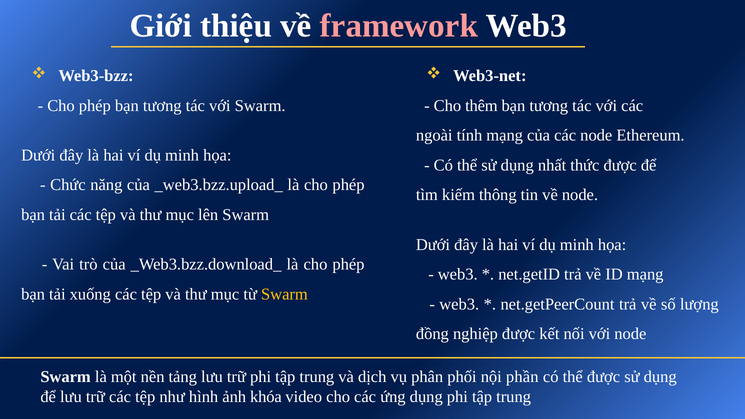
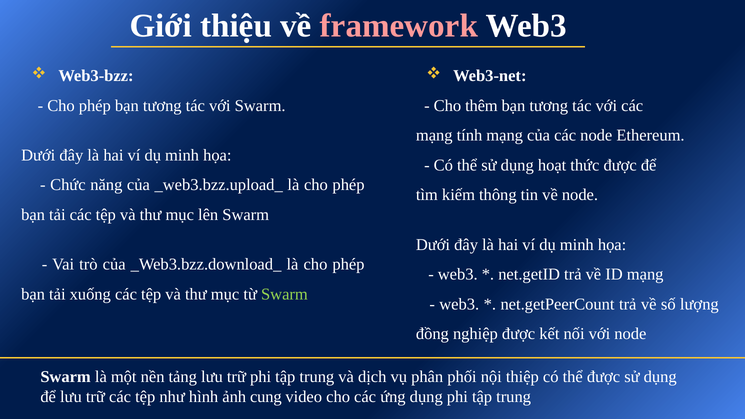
ngoài: ngoài -> mạng (434, 135)
nhất: nhất -> hoạt (552, 165)
Swarm colour: yellow -> light green (284, 294)
phần: phần -> thiệp (522, 377)
khóa: khóa -> cung (266, 397)
